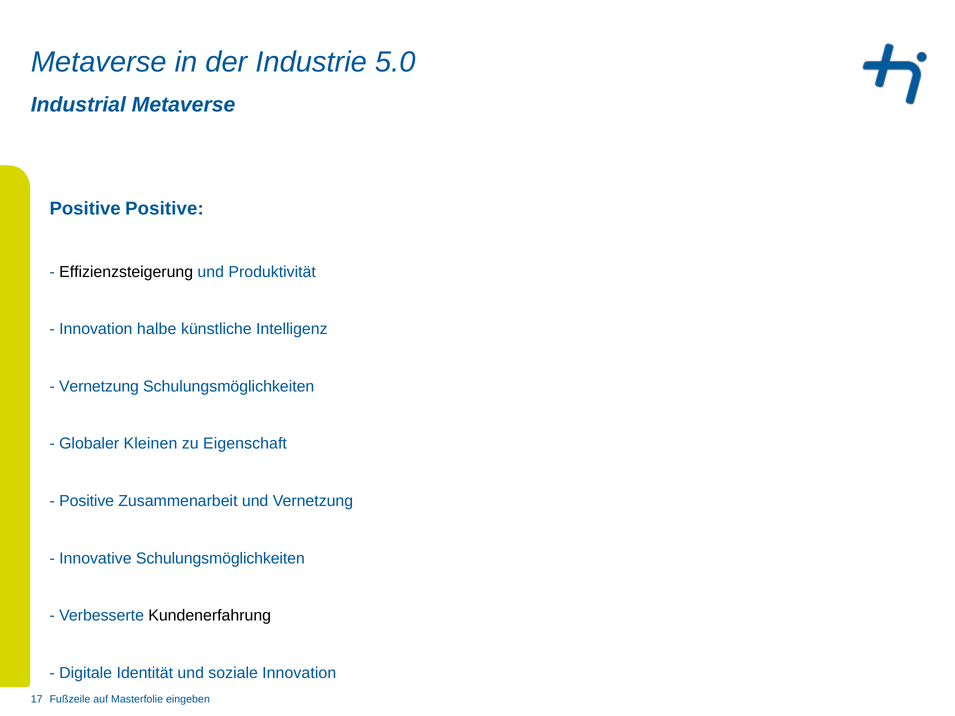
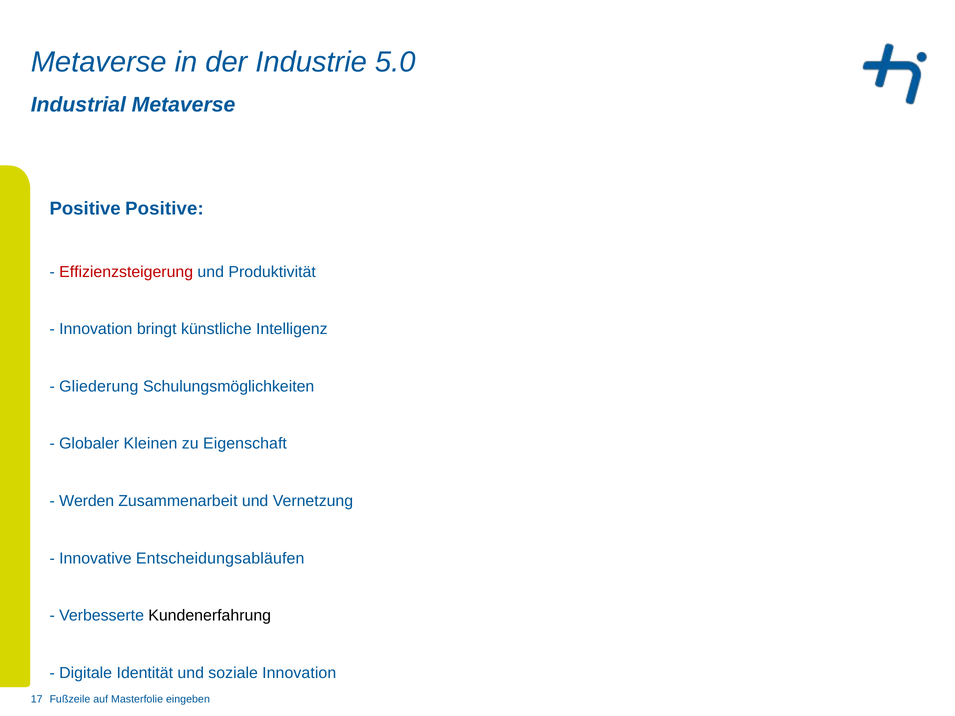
Effizienzsteigerung colour: black -> red (126, 272)
halbe: halbe -> bringt (157, 329)
Vernetzung: Vernetzung -> Gliederung (99, 387)
Positive: Positive -> Werden (87, 501)
Innovative Schulungsmöglichkeiten: Schulungsmöglichkeiten -> Entscheidungsabläufen (220, 559)
